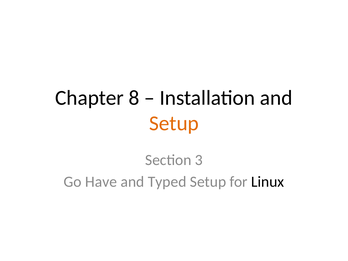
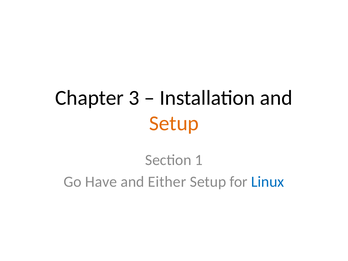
8: 8 -> 3 (134, 98)
3: 3 -> 1 (199, 160)
Typed: Typed -> Either (167, 182)
Linux colour: black -> blue (268, 182)
